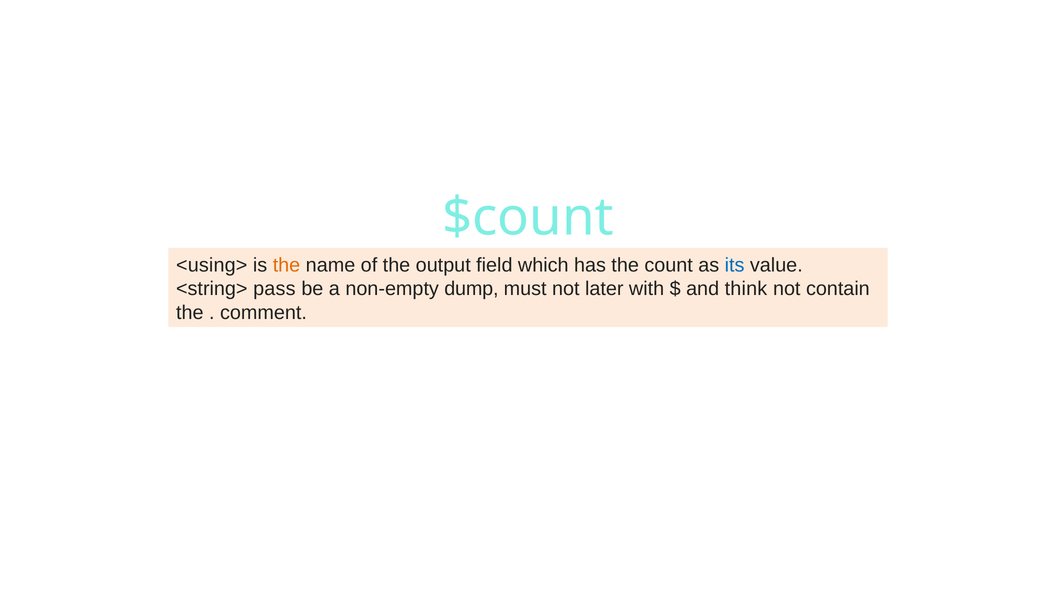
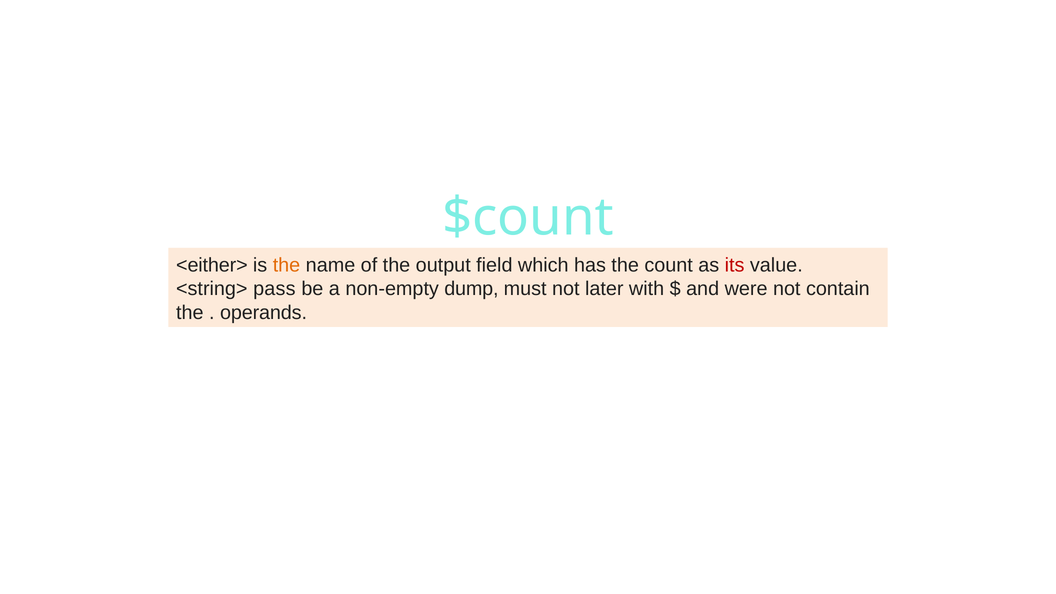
<using>: <using> -> <either> (212, 265)
its colour: blue -> red (735, 265)
think: think -> were (746, 289)
comment: comment -> operands (263, 313)
